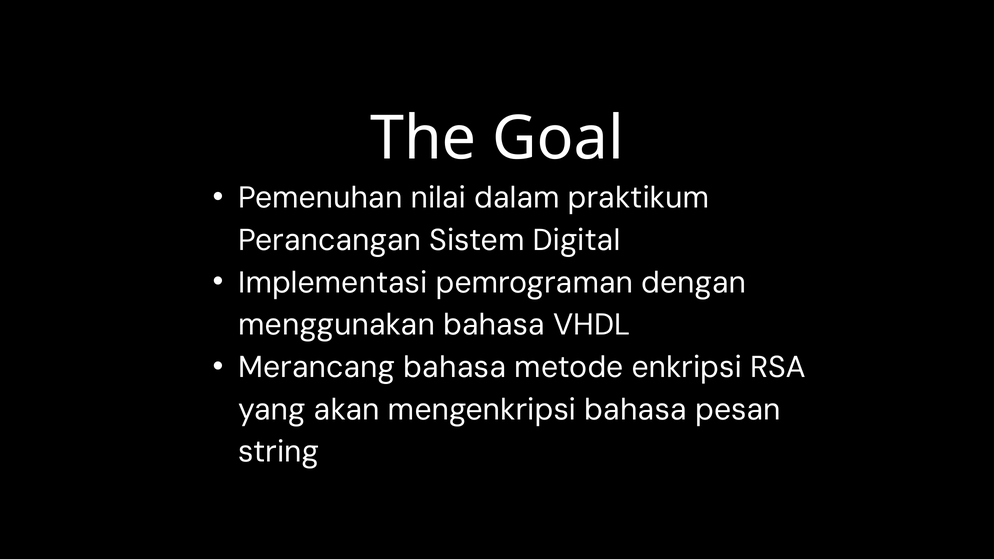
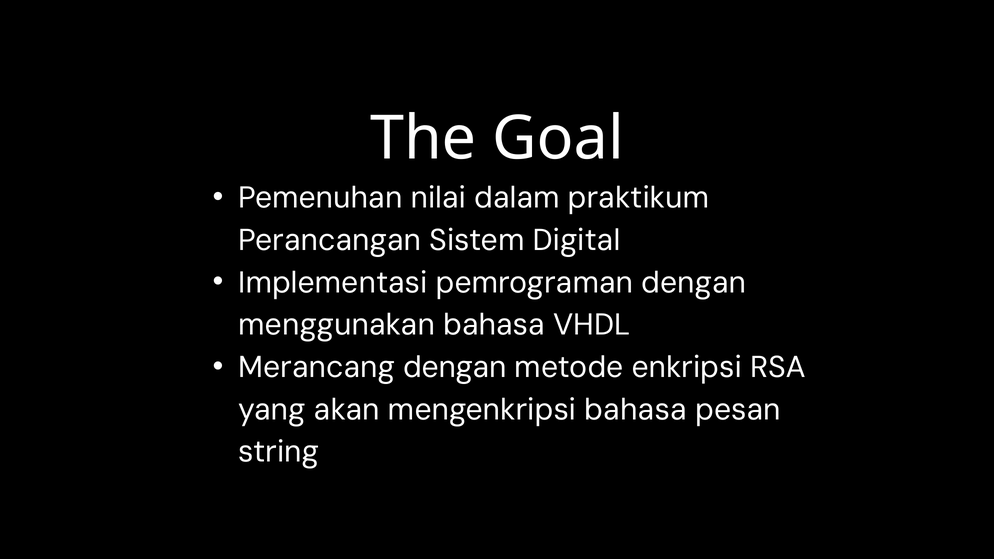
Merancang bahasa: bahasa -> dengan (455, 367)
